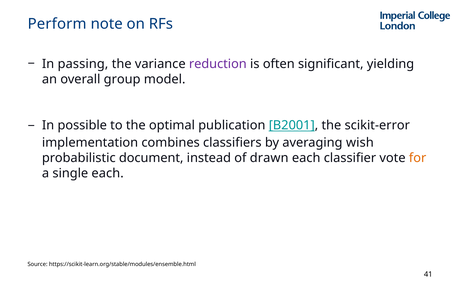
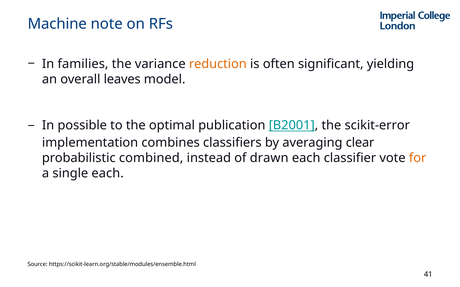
Perform: Perform -> Machine (57, 24)
passing: passing -> families (83, 64)
reduction colour: purple -> orange (218, 64)
group: group -> leaves (122, 79)
wish: wish -> clear (360, 143)
document: document -> combined (151, 158)
